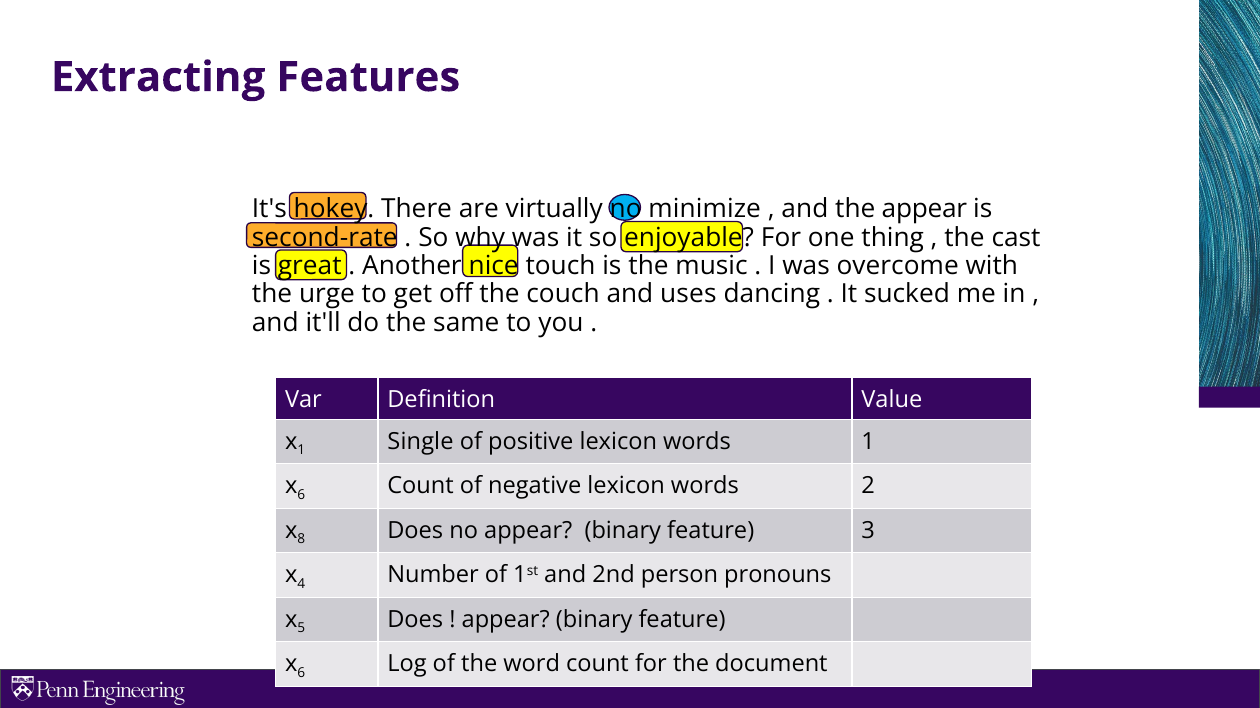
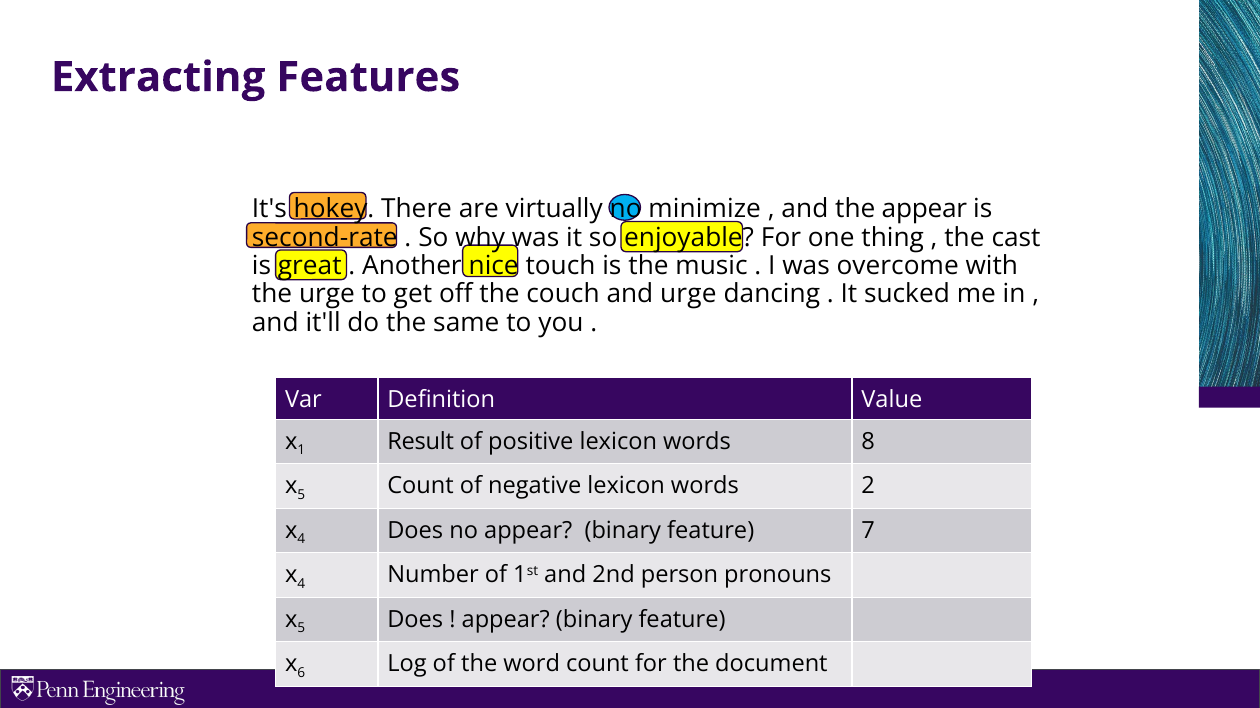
and uses: uses -> urge (688, 295)
Single: Single -> Result (421, 442)
words 1: 1 -> 8 (868, 442)
6: 6 -> 5 (301, 495)
8: 8 -> 4 (301, 540)
3: 3 -> 7 (868, 531)
